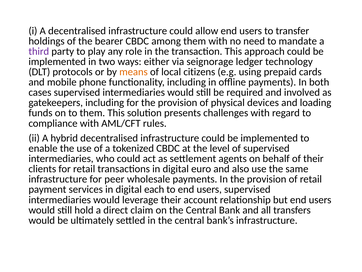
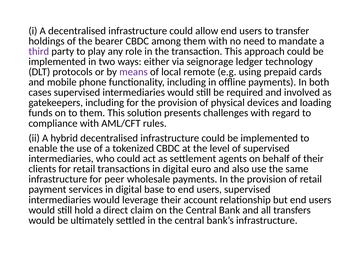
means colour: orange -> purple (133, 72)
citizens: citizens -> remote (199, 72)
each: each -> base (154, 189)
